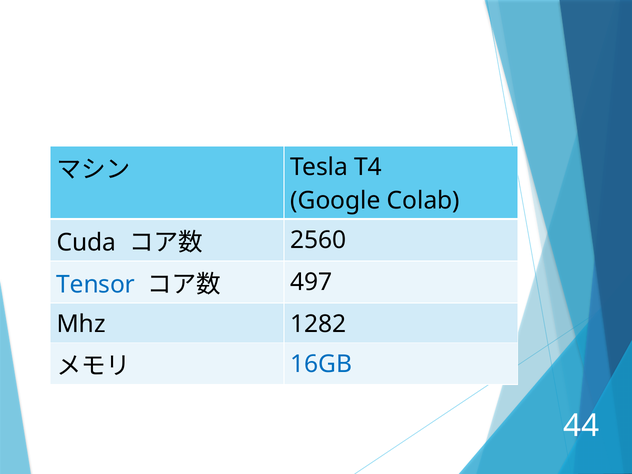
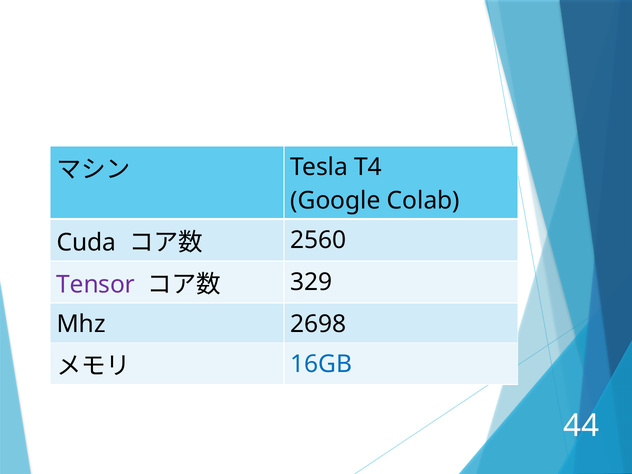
Tensor colour: blue -> purple (96, 284)
497: 497 -> 329 (311, 282)
1282: 1282 -> 2698 (318, 324)
